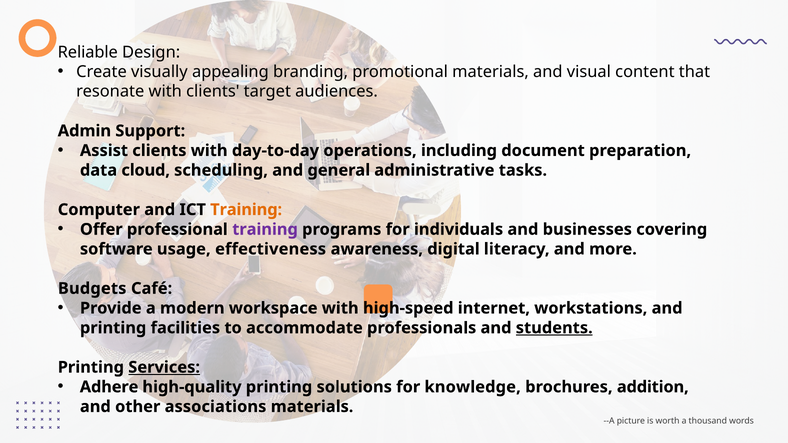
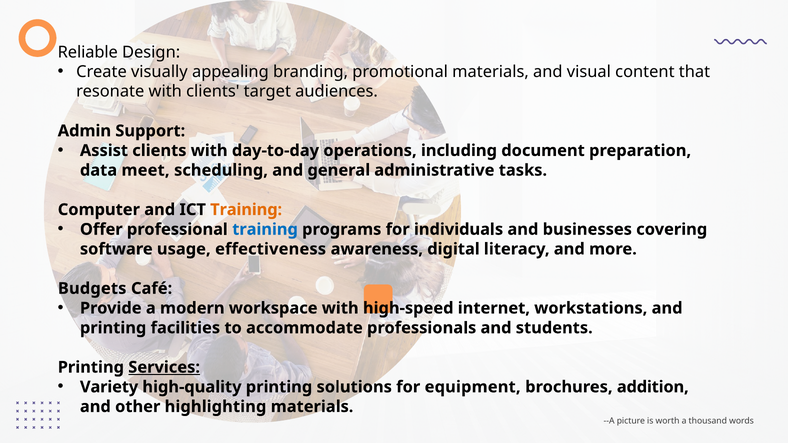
cloud: cloud -> meet (146, 170)
training colour: purple -> blue (265, 229)
students underline: present -> none (554, 328)
Adhere: Adhere -> Variety (109, 387)
knowledge: knowledge -> equipment (473, 387)
associations: associations -> highlighting (215, 407)
